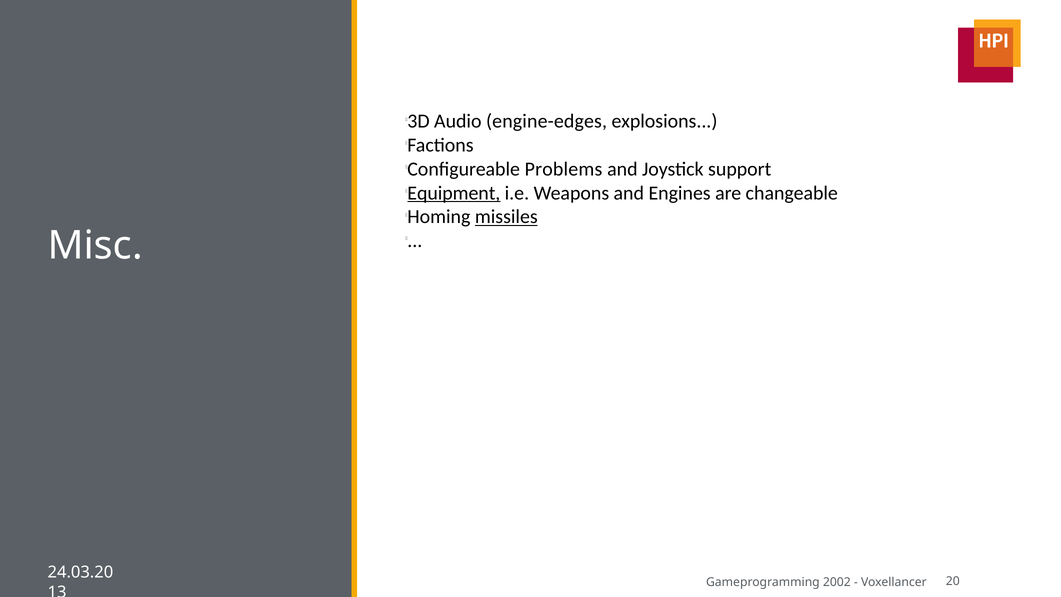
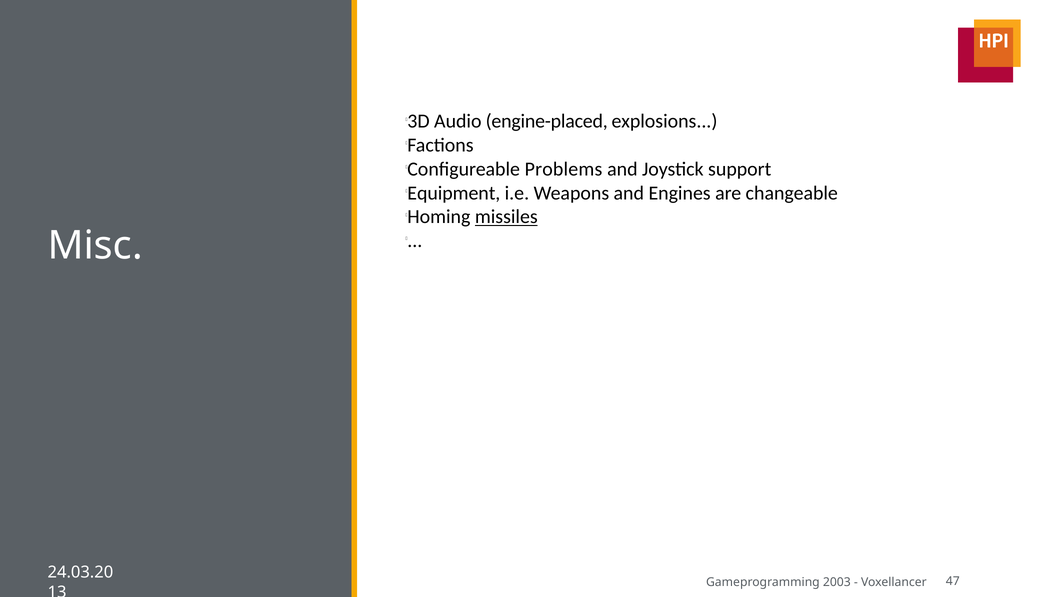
engine-edges: engine-edges -> engine-placed (547, 121)
Equipment underline: present -> none (454, 193)
2002: 2002 -> 2003 (837, 582)
20: 20 -> 47 (953, 581)
